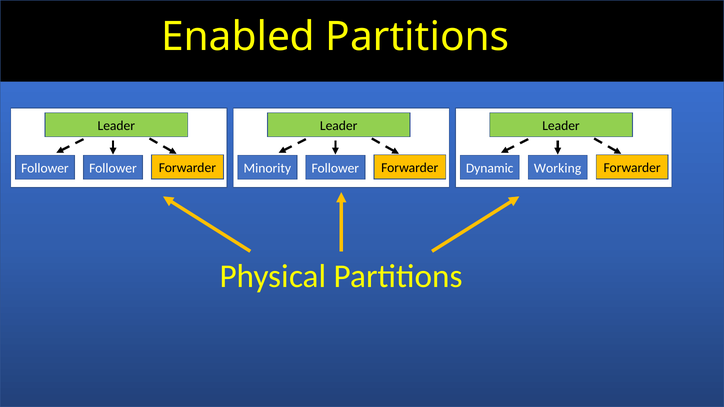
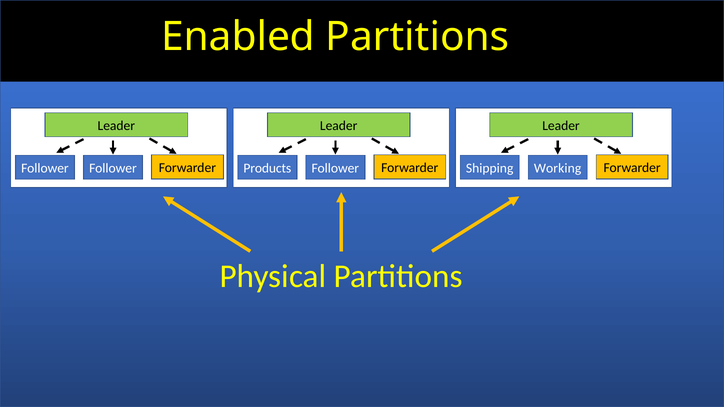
Minority: Minority -> Products (267, 168)
Dynamic: Dynamic -> Shipping (490, 168)
